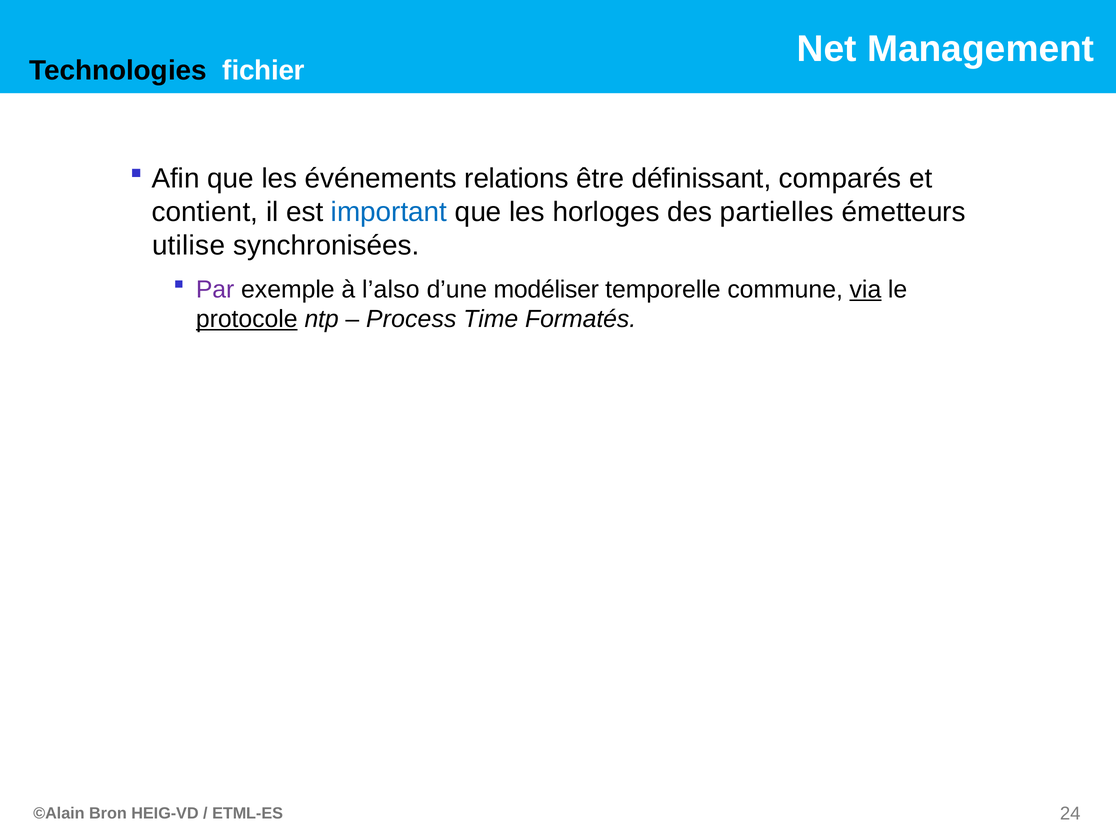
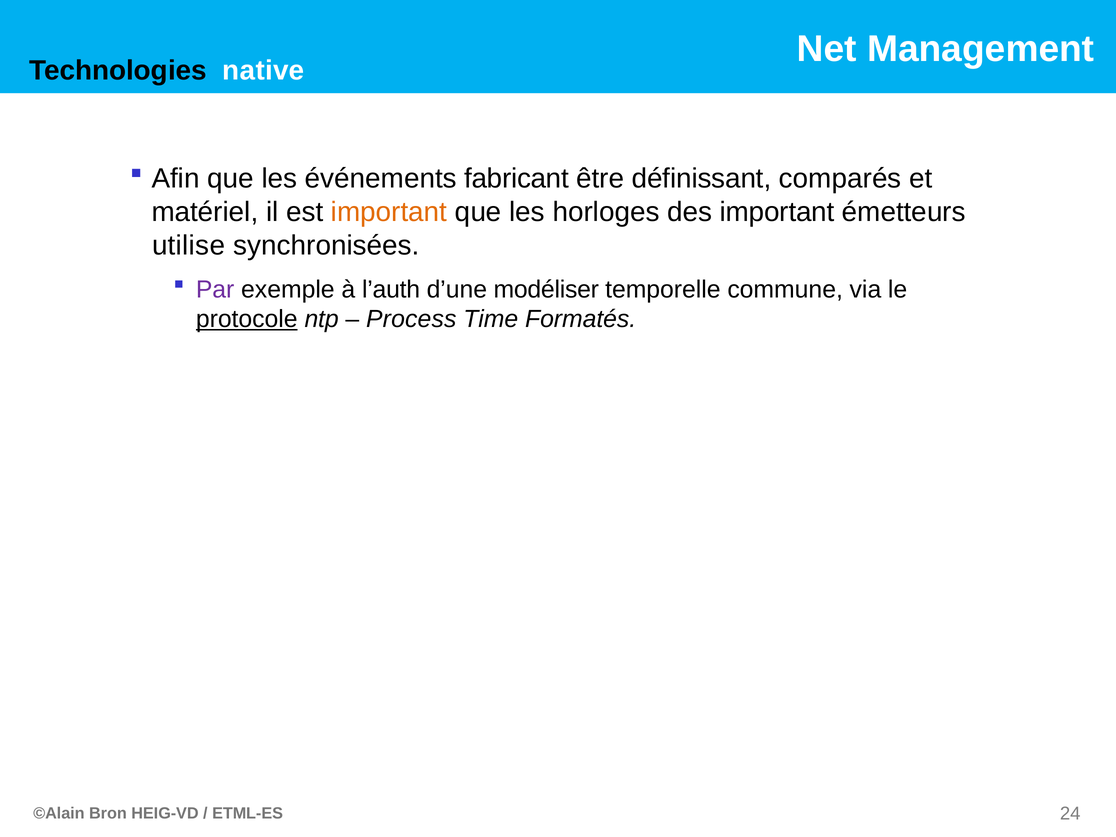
fichier: fichier -> native (263, 71)
relations: relations -> fabricant (517, 179)
contient: contient -> matériel (205, 212)
important colour: blue -> orange (389, 212)
des partielles: partielles -> important (777, 212)
l’also: l’also -> l’auth (391, 289)
via underline: present -> none (865, 289)
